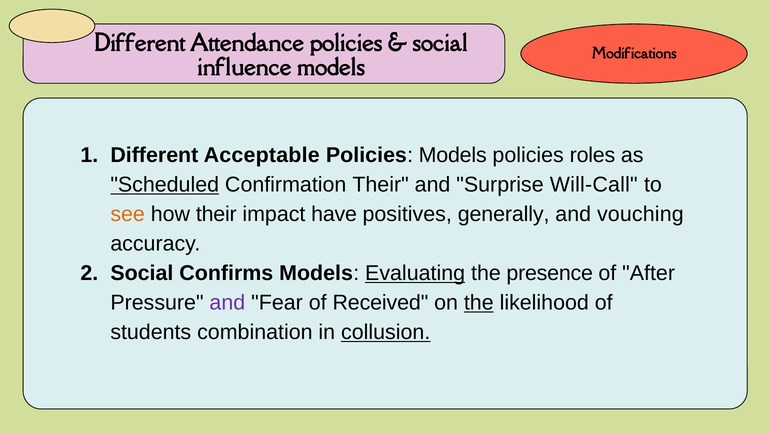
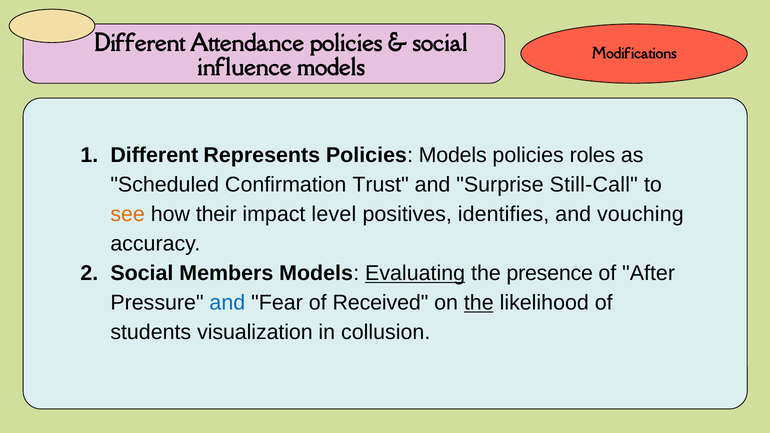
Acceptable: Acceptable -> Represents (262, 155)
Scheduled underline: present -> none (165, 185)
Confirmation Their: Their -> Trust (381, 185)
Will-Call: Will-Call -> Still-Call (594, 185)
have: have -> level (334, 214)
generally: generally -> identifies (504, 214)
Confirms: Confirms -> Members (226, 273)
and colour: purple -> blue (227, 303)
combination: combination -> visualization (255, 332)
collusion underline: present -> none (386, 332)
